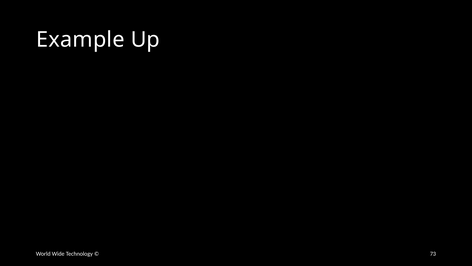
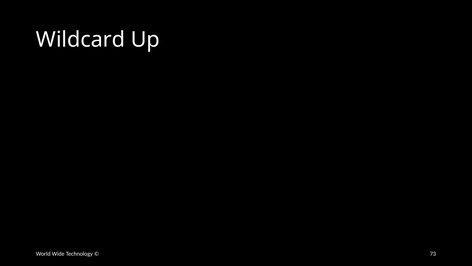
Example: Example -> Wildcard (81, 40)
